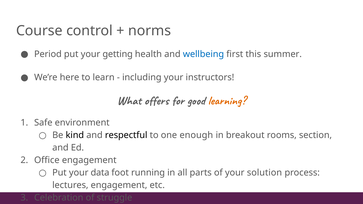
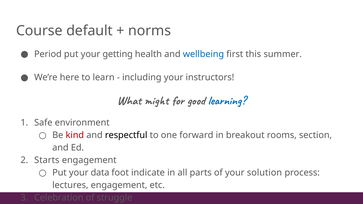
control: control -> default (90, 31)
offers: offers -> might (156, 101)
learning colour: orange -> blue (227, 101)
kind colour: black -> red (75, 135)
enough: enough -> forward (196, 135)
Office: Office -> Starts (47, 160)
running: running -> indicate (148, 173)
